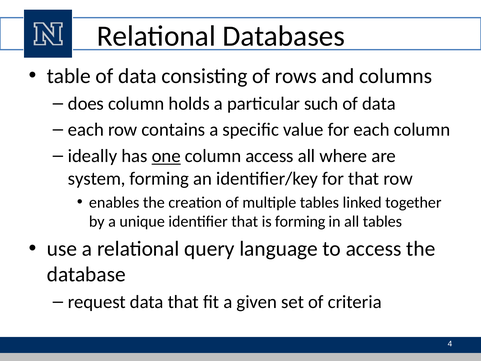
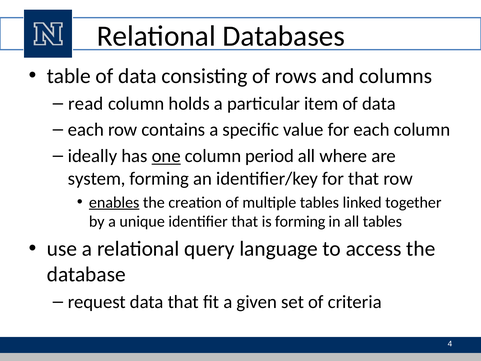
does: does -> read (86, 104)
such: such -> item (321, 104)
column access: access -> period (270, 156)
enables underline: none -> present (114, 202)
